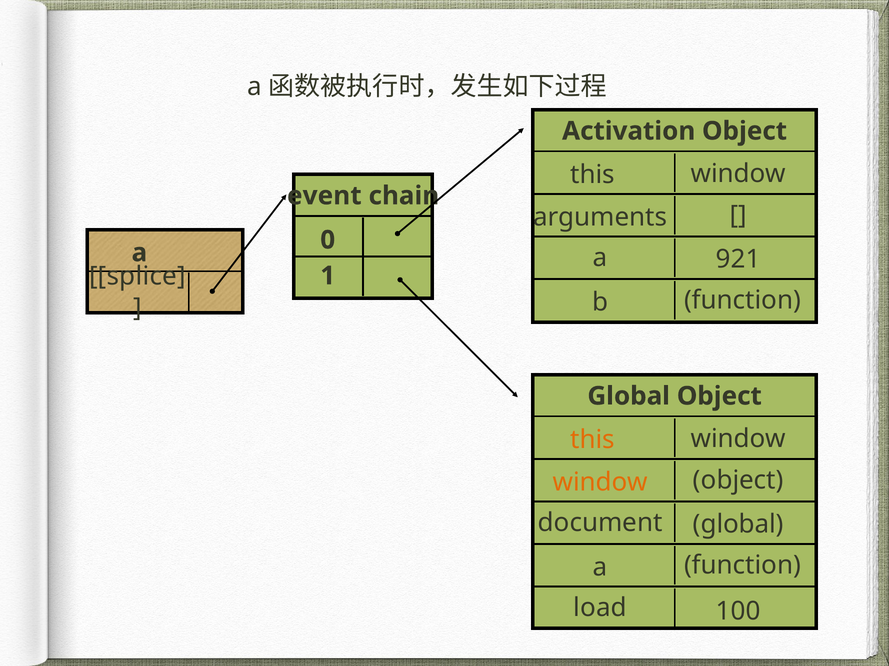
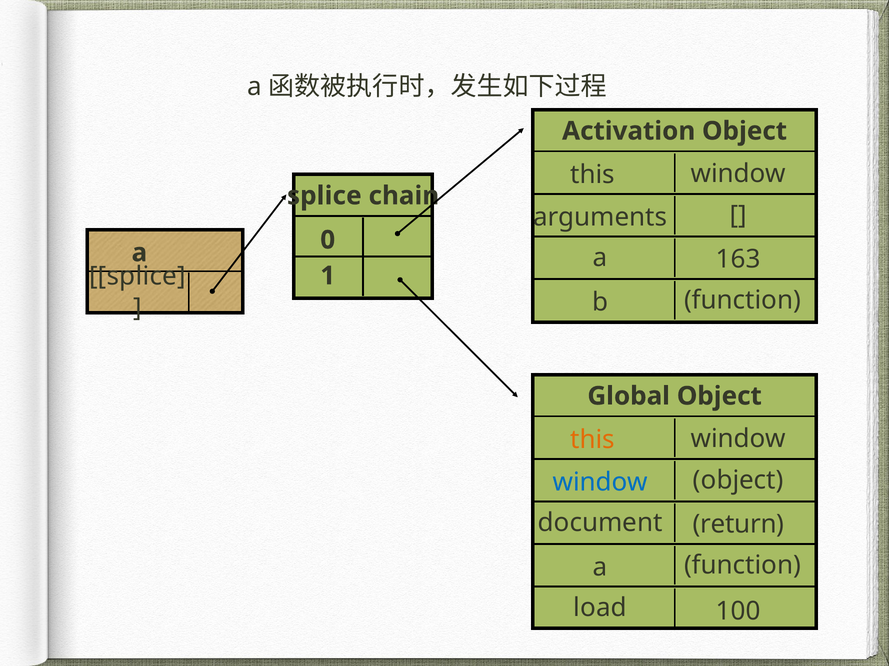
event: event -> splice (324, 196)
921: 921 -> 163 (738, 259)
window colour: orange -> blue (600, 483)
document global: global -> return (738, 525)
